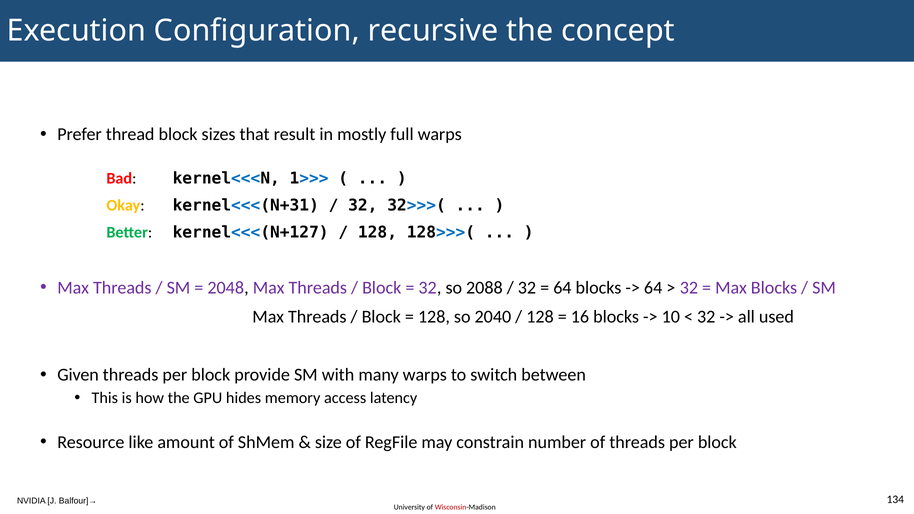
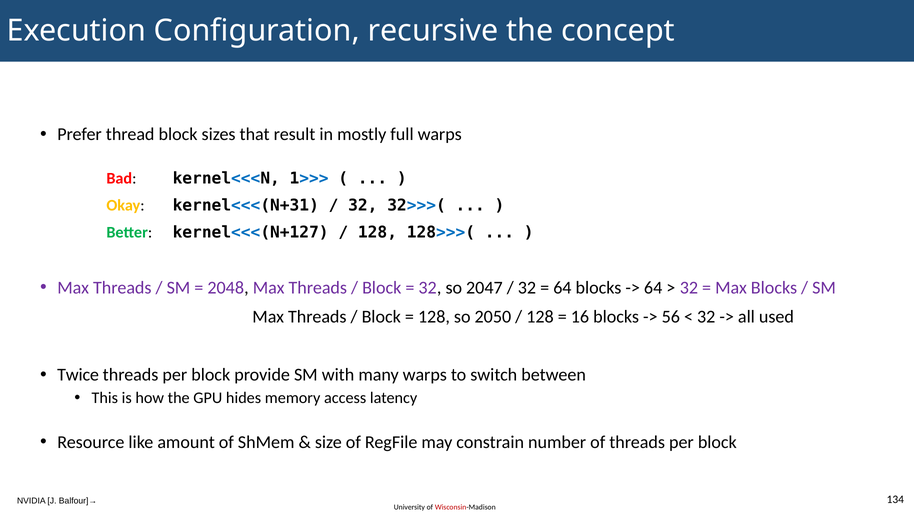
2088: 2088 -> 2047 (484, 288)
2040: 2040 -> 2050 (493, 317)
10: 10 -> 56 (671, 317)
Given: Given -> Twice (78, 375)
